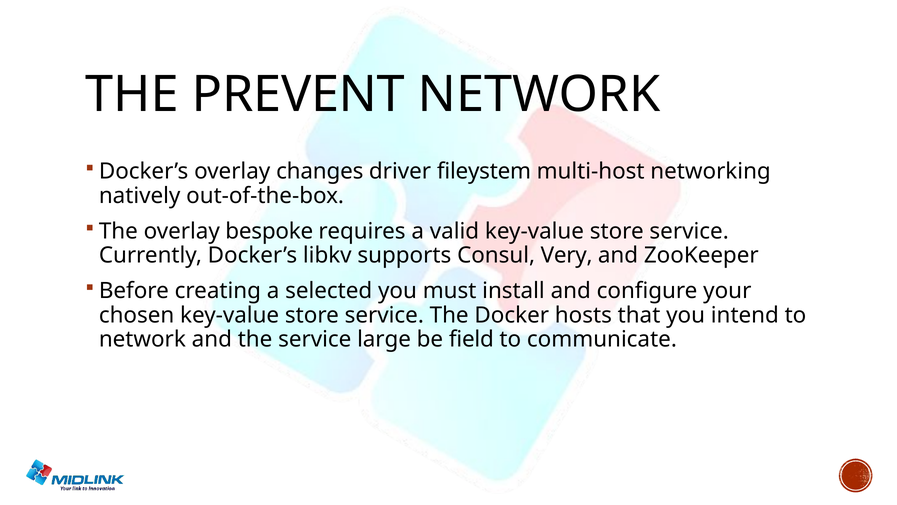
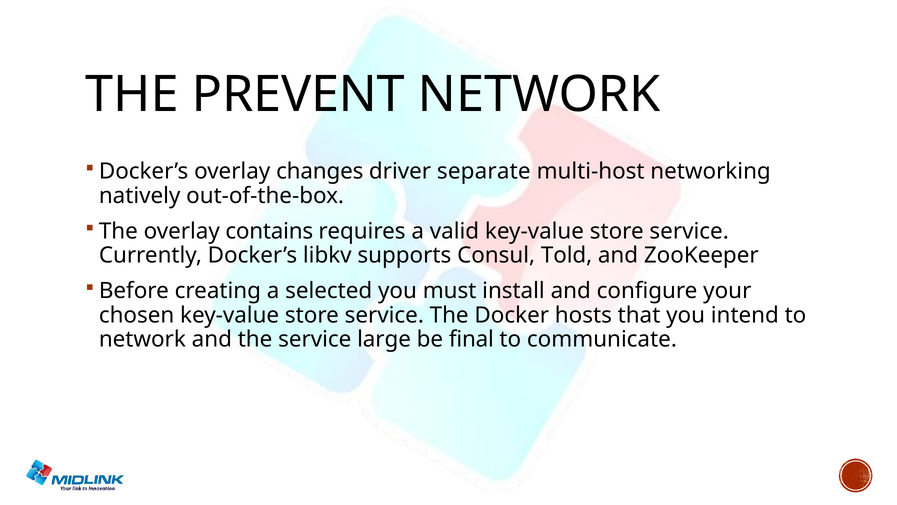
fileystem: fileystem -> separate (484, 171)
bespoke: bespoke -> contains (269, 231)
Very: Very -> Told (567, 255)
field: field -> final (471, 339)
